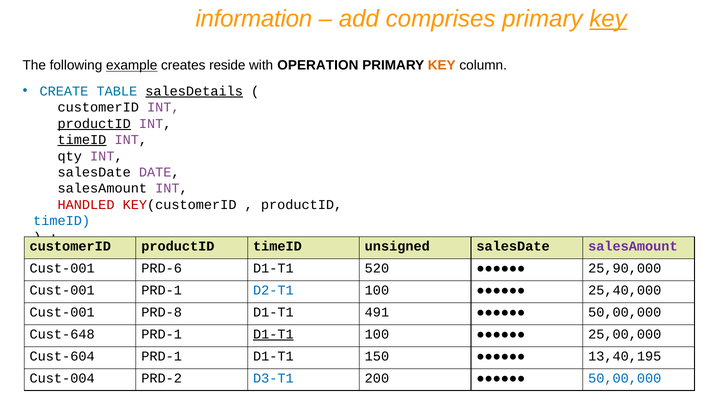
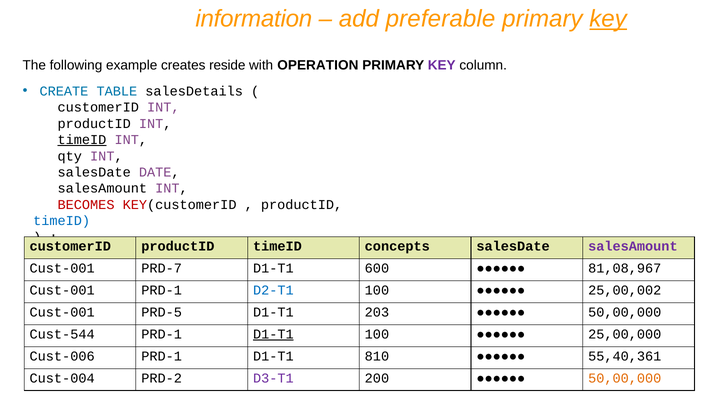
comprises: comprises -> preferable (441, 19)
example underline: present -> none (132, 66)
KEY colour: orange -> purple (442, 66)
salesDetails underline: present -> none (194, 91)
productID underline: present -> none (94, 124)
HANDLED: HANDLED -> BECOMES (86, 205)
unsigned: unsigned -> concepts (397, 247)
PRD-6: PRD-6 -> PRD-7 (162, 269)
520: 520 -> 600 (377, 269)
25,90,000: 25,90,000 -> 81,08,967 (625, 269)
25,40,000: 25,40,000 -> 25,00,002 (625, 291)
PRD-8: PRD-8 -> PRD-5 (162, 313)
491: 491 -> 203 (377, 313)
Cust-648: Cust-648 -> Cust-544 (62, 335)
Cust-604: Cust-604 -> Cust-006 (62, 357)
150: 150 -> 810 (377, 357)
13,40,195: 13,40,195 -> 55,40,361 (625, 357)
D3-T1 colour: blue -> purple (273, 379)
50,00,000 colour: blue -> orange (625, 379)
